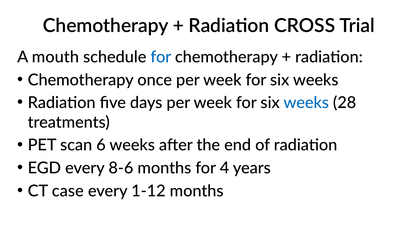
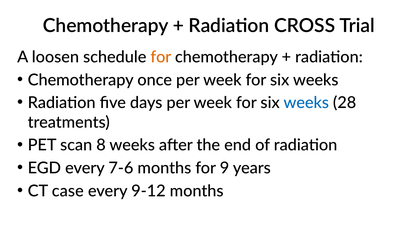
mouth: mouth -> loosen (55, 57)
for colour: blue -> orange (161, 57)
6: 6 -> 8 (101, 145)
8-6: 8-6 -> 7-6 (121, 168)
4: 4 -> 9 (224, 168)
1-12: 1-12 -> 9-12 (148, 191)
